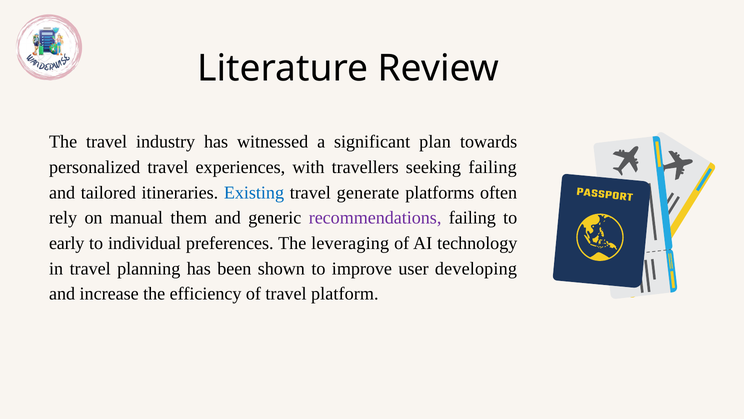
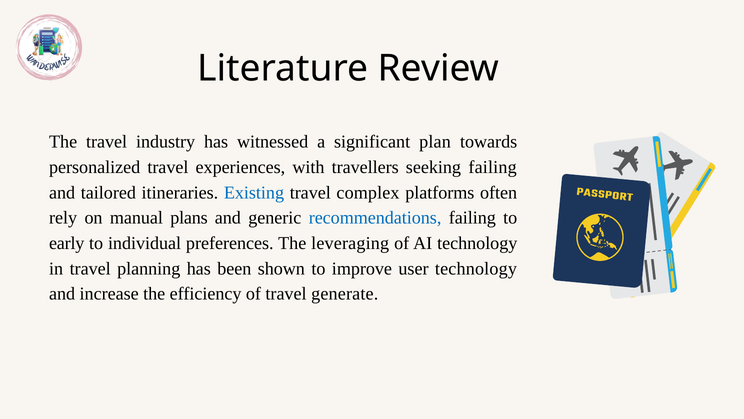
generate: generate -> complex (368, 192)
them: them -> plans (189, 218)
recommendations colour: purple -> blue (375, 218)
user developing: developing -> technology (476, 268)
platform: platform -> generate (345, 294)
